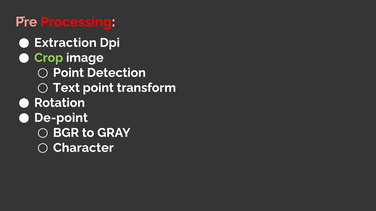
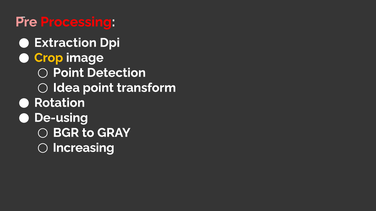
Crop colour: light green -> yellow (49, 58)
Text: Text -> Idea (66, 88)
De-point: De-point -> De-using (61, 118)
Character: Character -> Increasing (84, 148)
